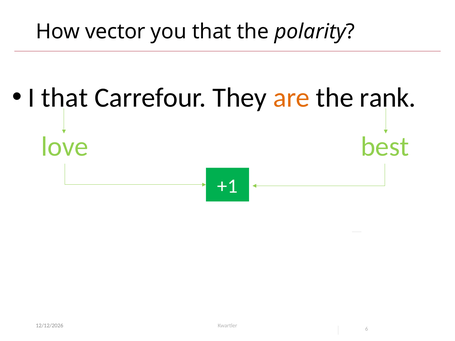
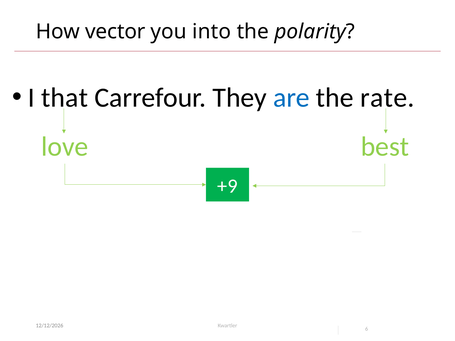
you that: that -> into (212, 32)
are colour: orange -> blue (291, 98)
rank: rank -> rate (387, 98)
+1: +1 -> +9 (227, 186)
